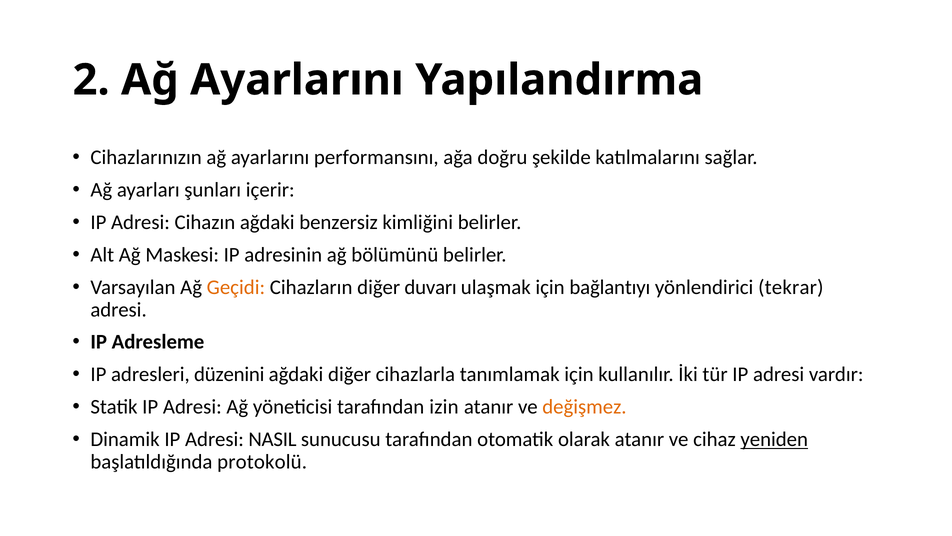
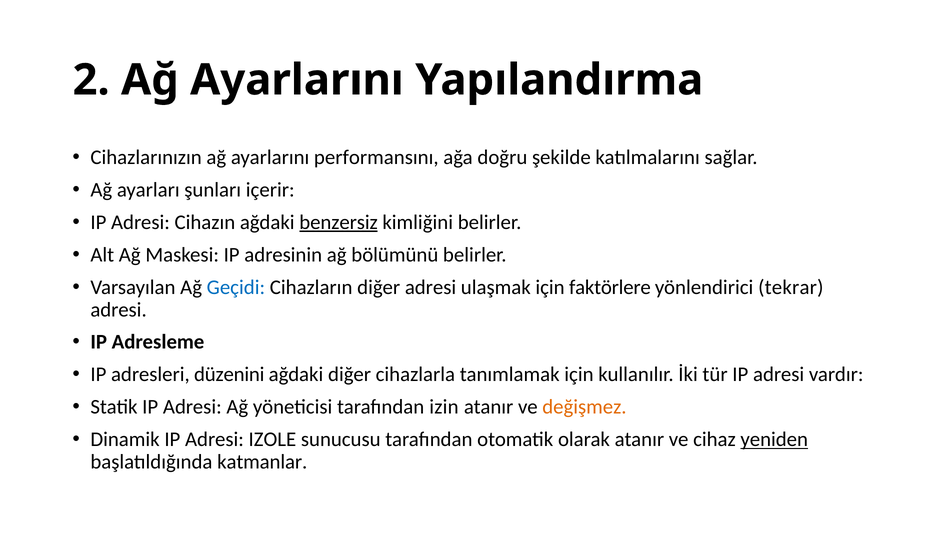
benzersiz underline: none -> present (339, 222)
Geçidi colour: orange -> blue (236, 287)
diğer duvarı: duvarı -> adresi (431, 287)
bağlantıyı: bağlantıyı -> faktörlere (610, 287)
NASIL: NASIL -> IZOLE (272, 439)
protokolü: protokolü -> katmanlar (262, 461)
